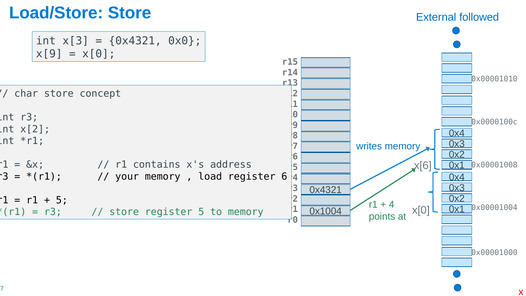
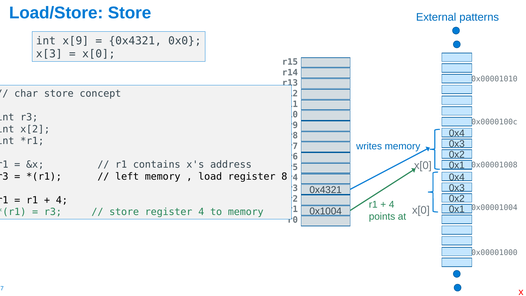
followed: followed -> patterns (479, 17)
x[3: x[3 -> x[9 (76, 41)
x[9: x[9 -> x[3 (49, 54)
x[6: x[6 -> x[0 (423, 165)
your: your -> left (127, 176)
6: 6 -> 8 (284, 176)
5: 5 -> 4 (62, 200)
register 5: 5 -> 4 (201, 212)
